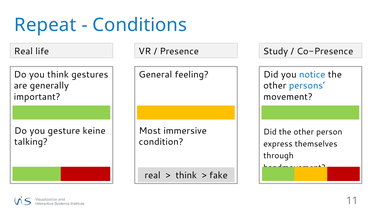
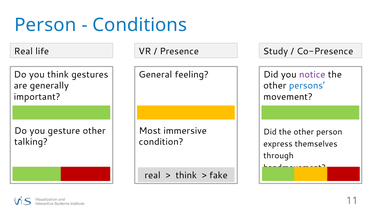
Repeat: Repeat -> Person (45, 25)
notice colour: blue -> purple (312, 75)
gesture keine: keine -> other (94, 131)
